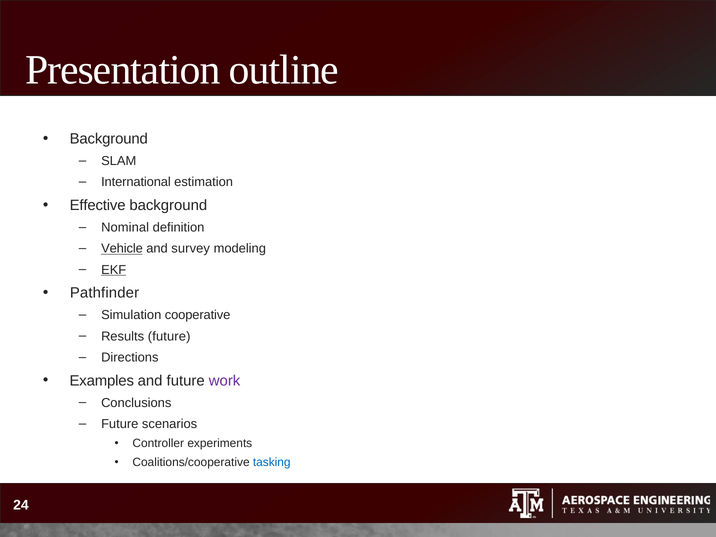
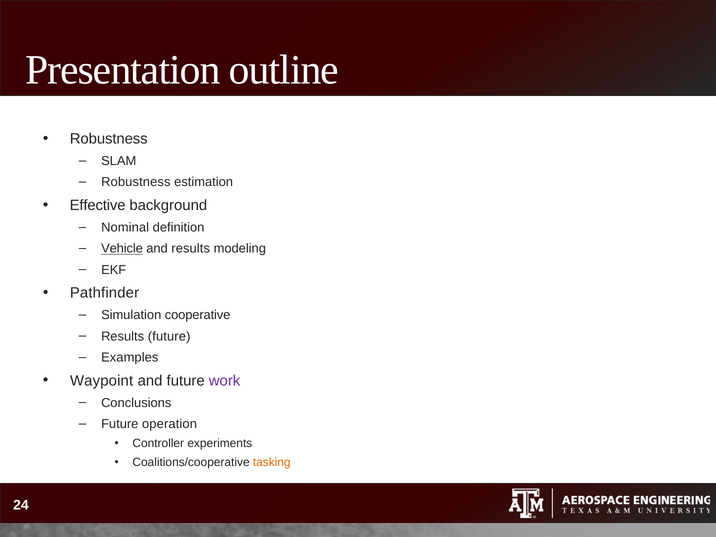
Background: Background -> Robustness (109, 139)
International: International -> Robustness (136, 182)
and survey: survey -> results (191, 249)
EKF underline: present -> none (114, 270)
Directions: Directions -> Examples (130, 357)
Examples: Examples -> Waypoint (102, 381)
scenarios: scenarios -> operation (170, 424)
tasking colour: blue -> orange (272, 463)
